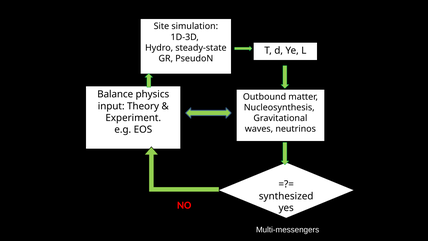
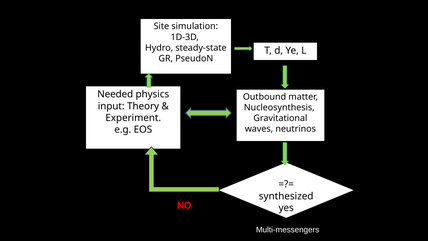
Balance: Balance -> Needed (115, 94)
